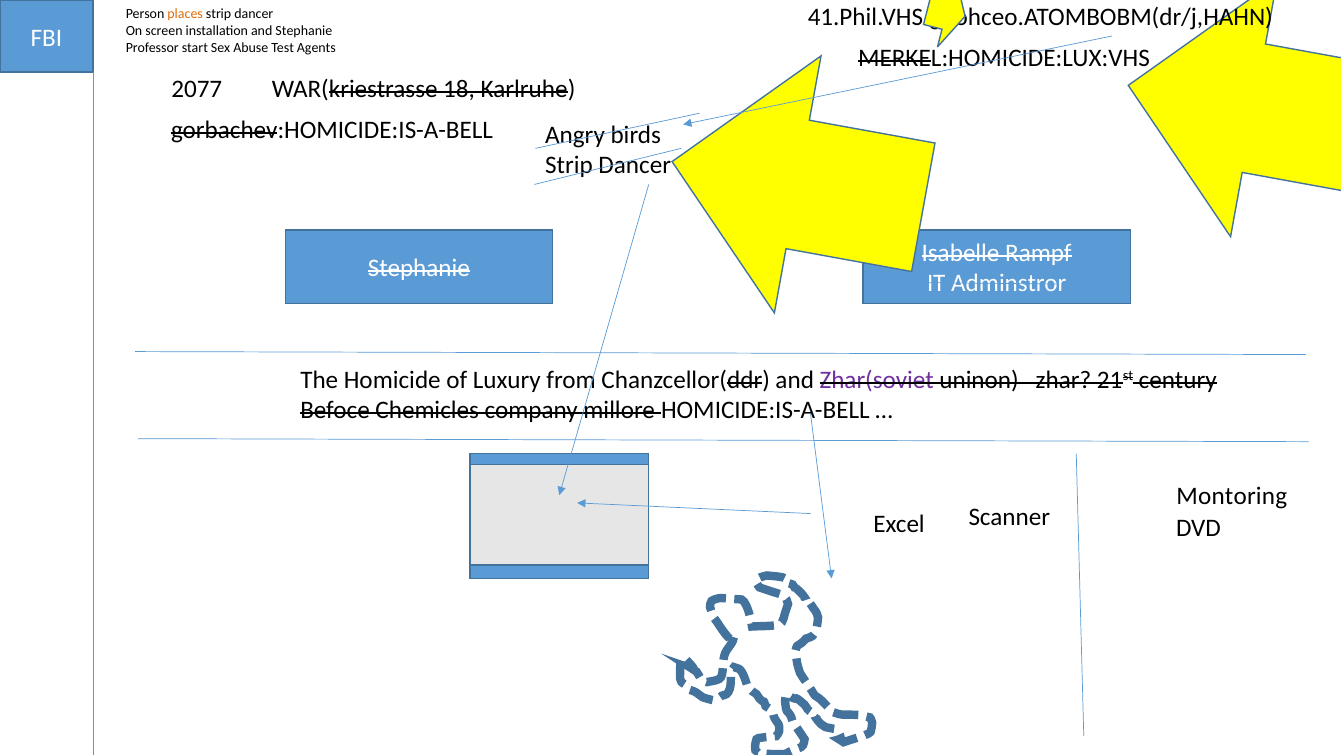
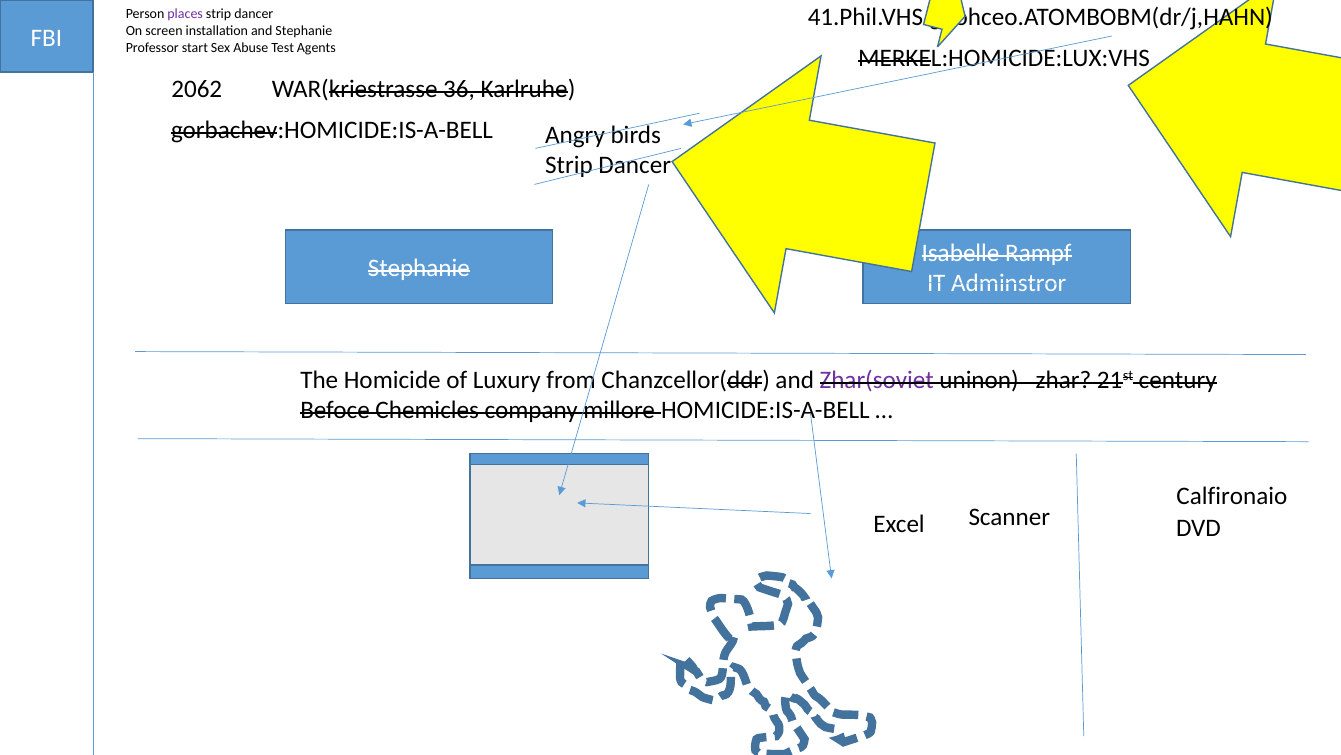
places colour: orange -> purple (185, 14)
2077: 2077 -> 2062 (197, 89)
18: 18 -> 36 (459, 89)
Montoring: Montoring -> Calfironaio (1232, 496)
